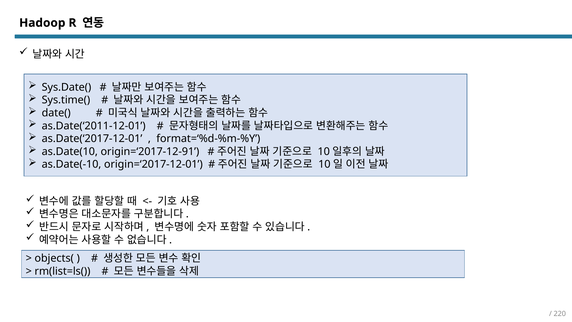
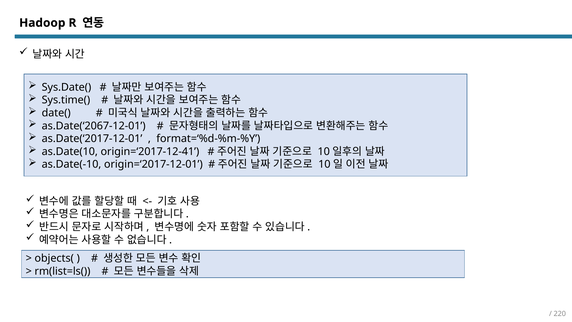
as.Date(‘2011-12-01: as.Date(‘2011-12-01 -> as.Date(‘2067-12-01 (94, 126)
origin=‘2017-12-91: origin=‘2017-12-91 -> origin=‘2017-12-41 (150, 151)
